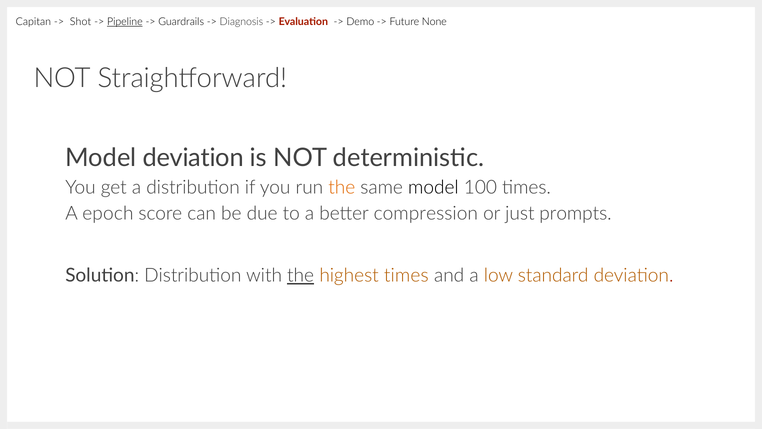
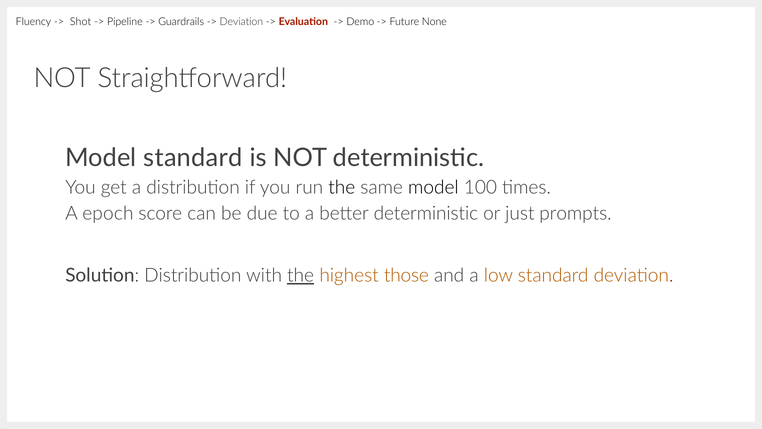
Capitan: Capitan -> Fluency (33, 22)
Pipeline underline: present -> none (125, 22)
Diagnosis: Diagnosis -> Deviation (241, 22)
Model deviation: deviation -> standard (193, 158)
the colour: orange -> black (342, 187)
better compression: compression -> deterministic (426, 213)
highest times: times -> those (406, 275)
